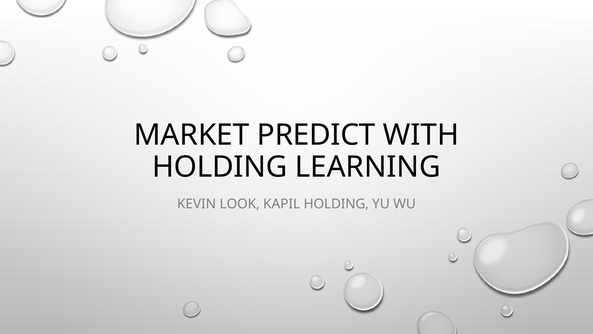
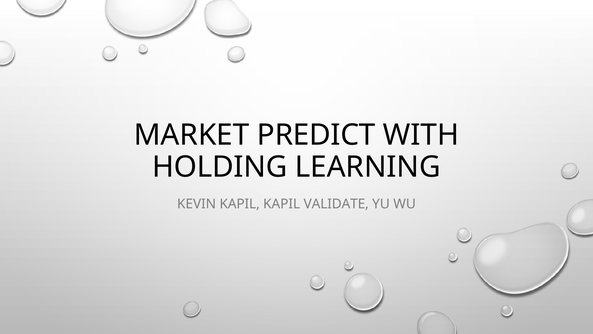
KEVIN LOOK: LOOK -> KAPIL (240, 204)
KAPIL HOLDING: HOLDING -> VALIDATE (336, 204)
